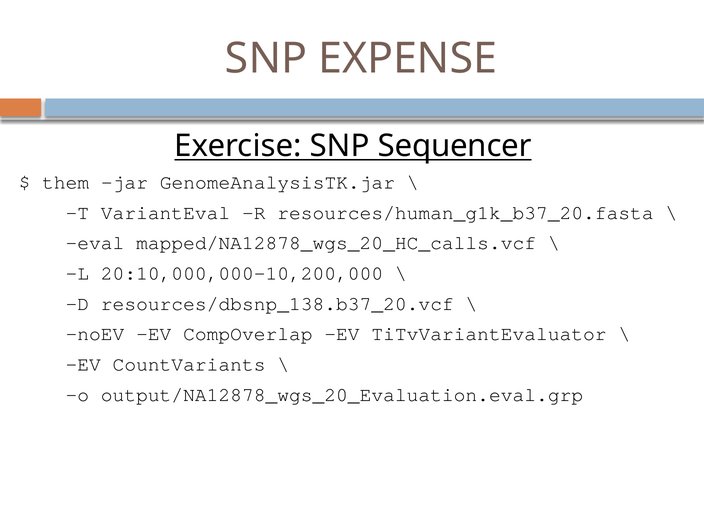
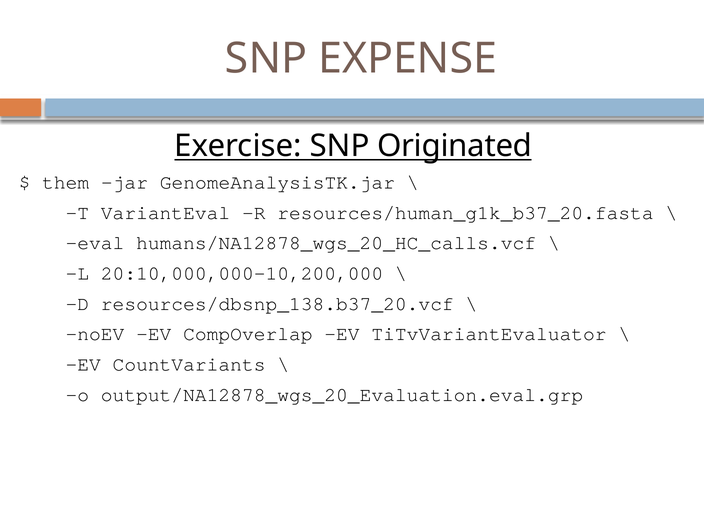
Sequencer: Sequencer -> Originated (455, 146)
mapped/NA12878_wgs_20_HC_calls.vcf: mapped/NA12878_wgs_20_HC_calls.vcf -> humans/NA12878_wgs_20_HC_calls.vcf (336, 243)
